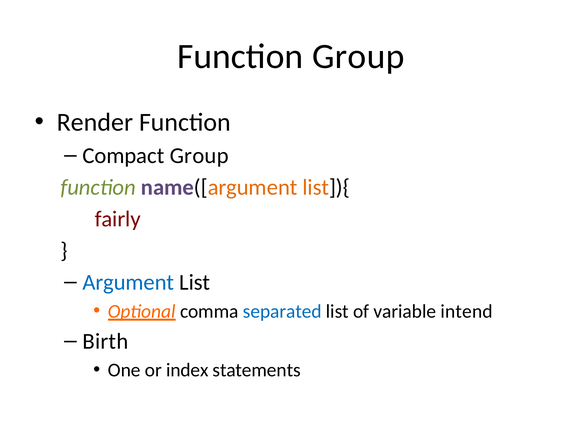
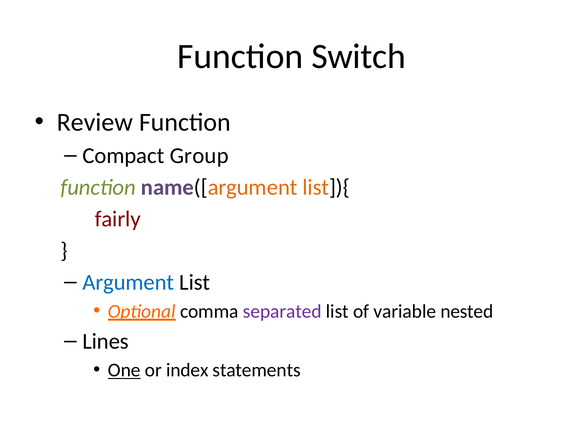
Function Group: Group -> Switch (359, 56)
Render: Render -> Review (95, 122)
separated colour: blue -> purple (282, 311)
intend: intend -> nested (467, 311)
Birth: Birth -> Lines (106, 341)
One underline: none -> present (124, 370)
